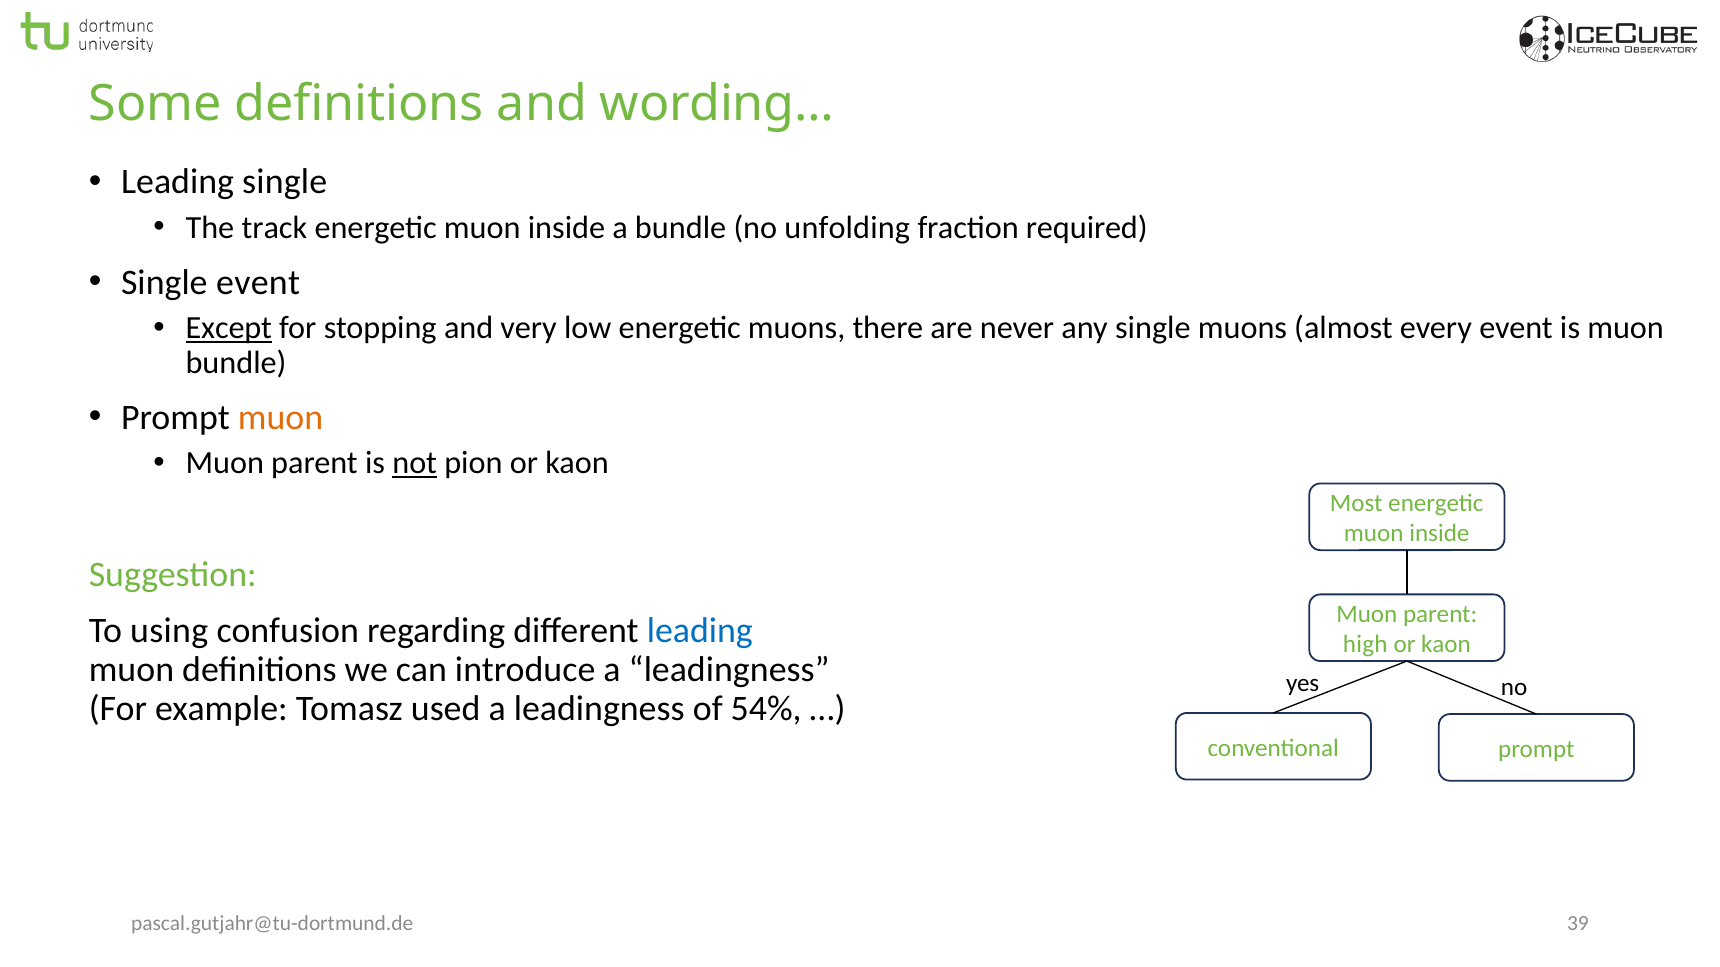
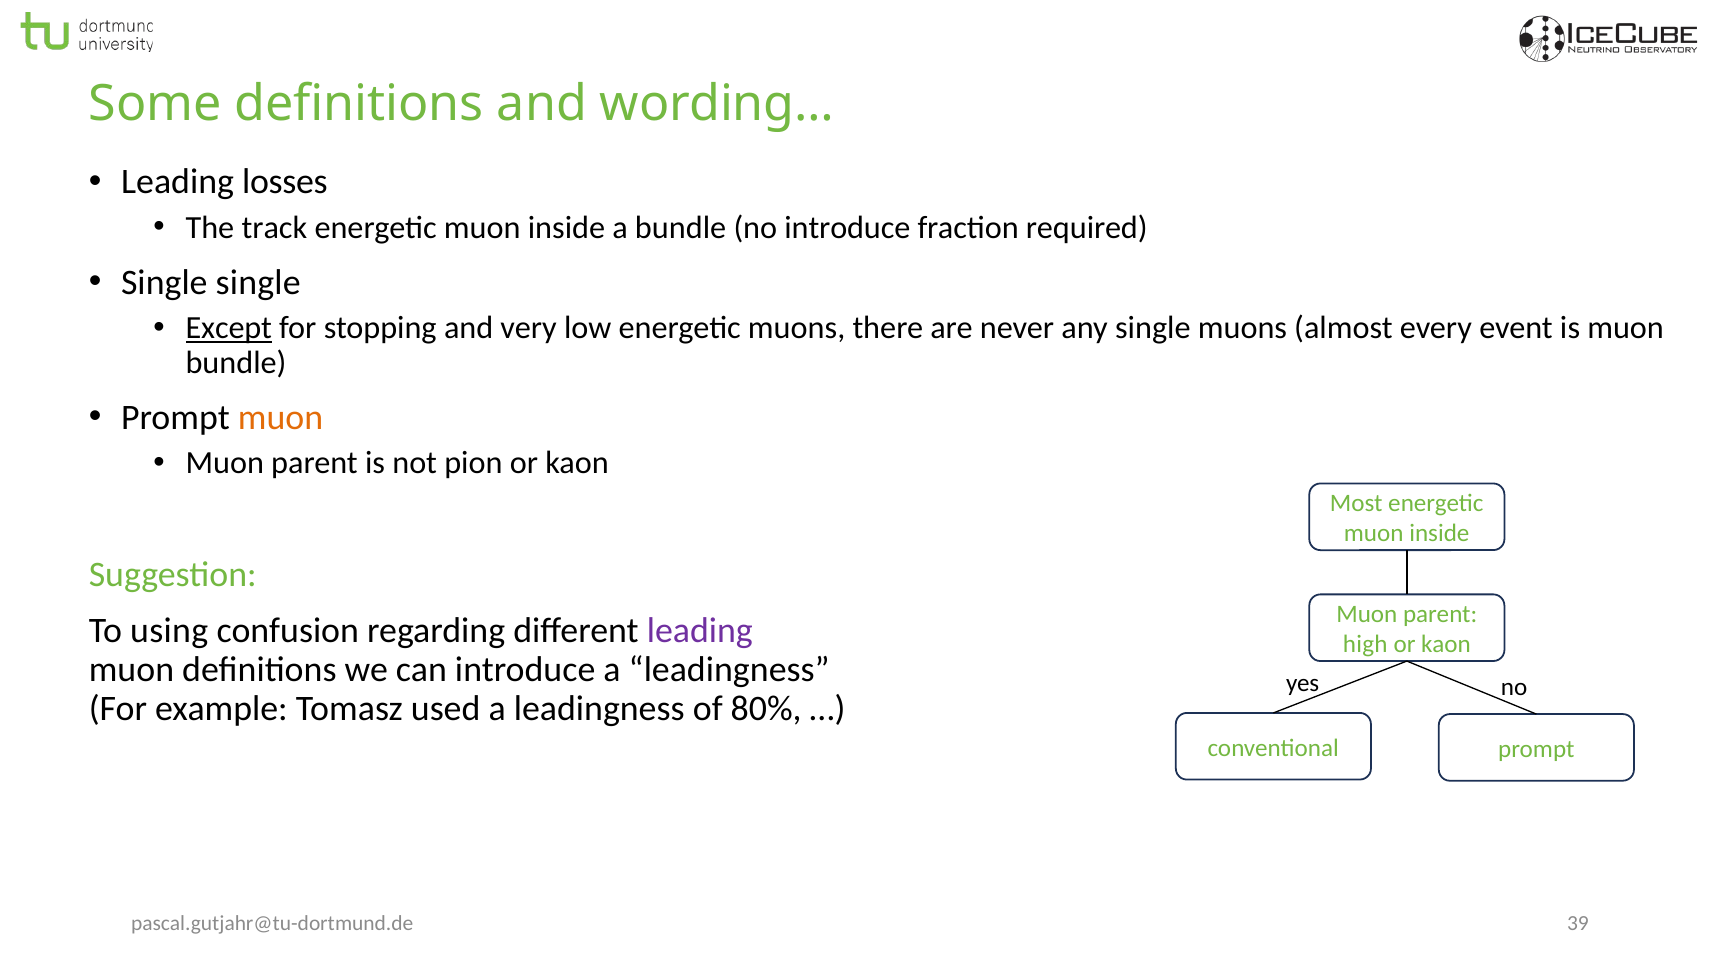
Leading single: single -> losses (285, 182)
no unfolding: unfolding -> introduce (847, 228)
Single event: event -> single (258, 282)
not underline: present -> none (415, 463)
leading colour: blue -> purple (700, 631)
54%: 54% -> 80% (766, 709)
